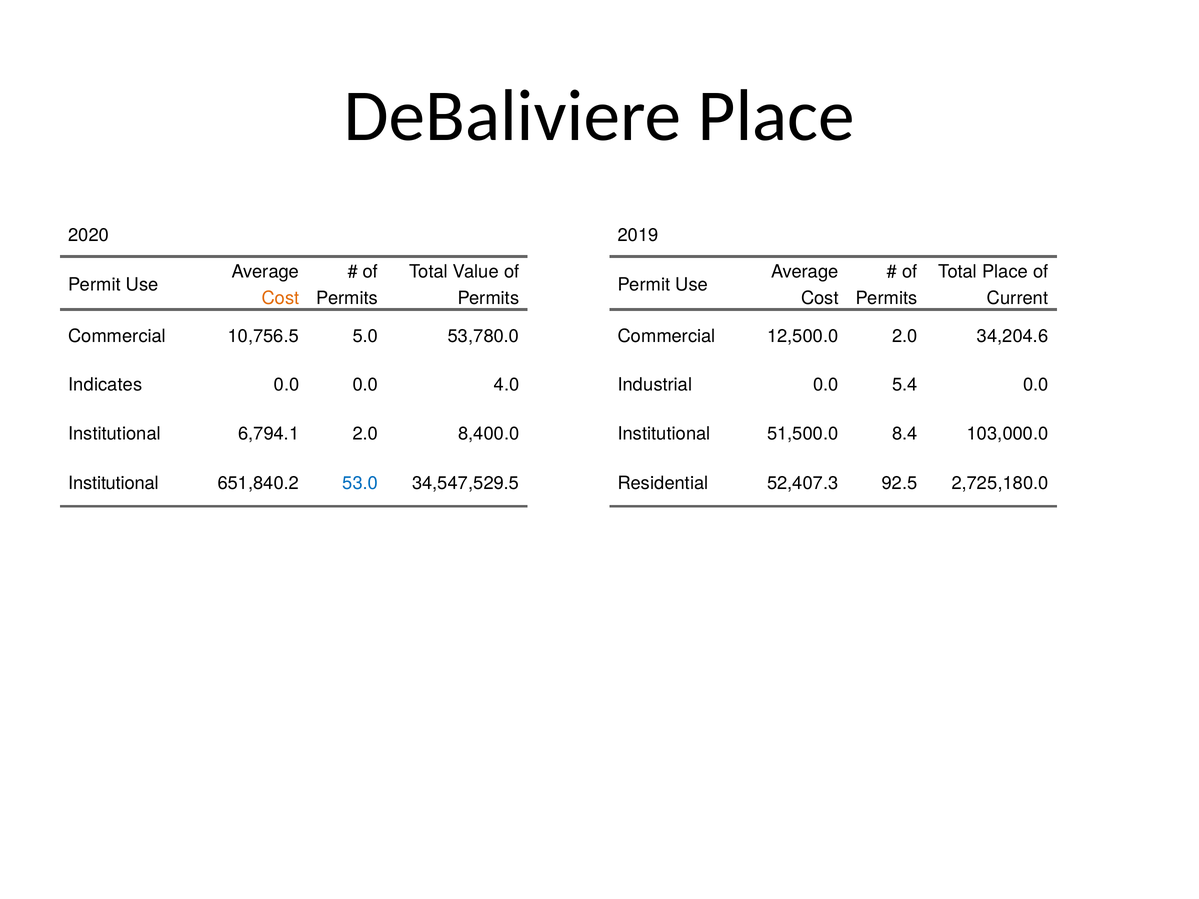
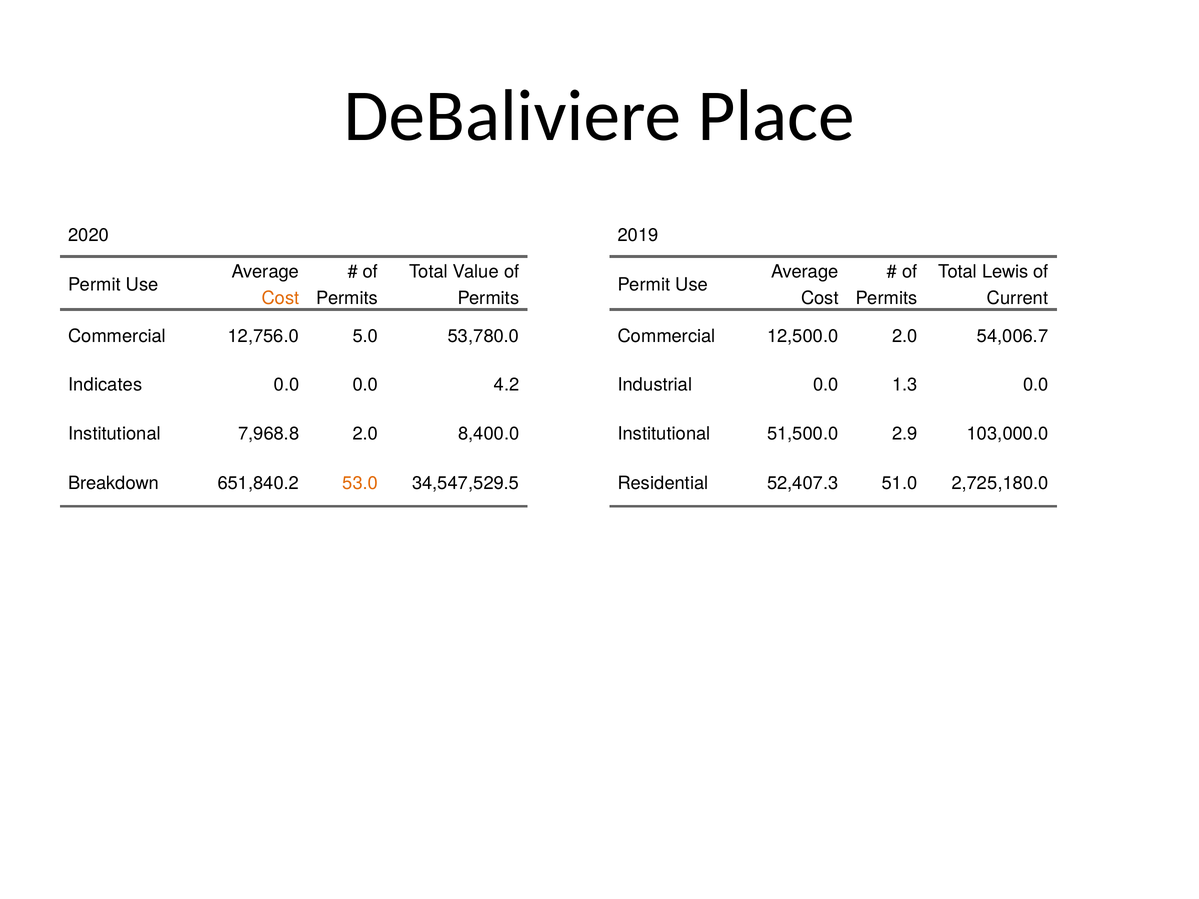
Total Place: Place -> Lewis (1005, 272)
10,756.5: 10,756.5 -> 12,756.0 (263, 336)
34,204.6: 34,204.6 -> 54,006.7 (1013, 336)
4.0: 4.0 -> 4.2 (507, 385)
5.4: 5.4 -> 1.3 (905, 385)
6,794.1: 6,794.1 -> 7,968.8 (269, 434)
8.4: 8.4 -> 2.9 (905, 434)
92.5: 92.5 -> 51.0 (900, 483)
Institutional: Institutional -> Breakdown (114, 483)
53.0 colour: blue -> orange (360, 483)
